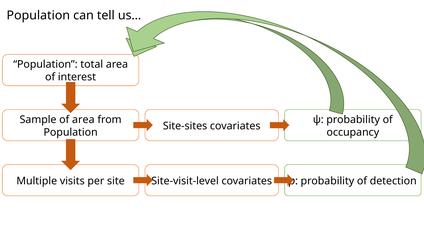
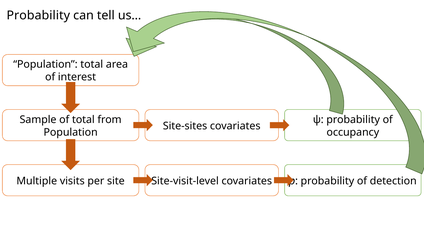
Population: Population -> Probability (38, 16)
of area: area -> total (83, 120)
